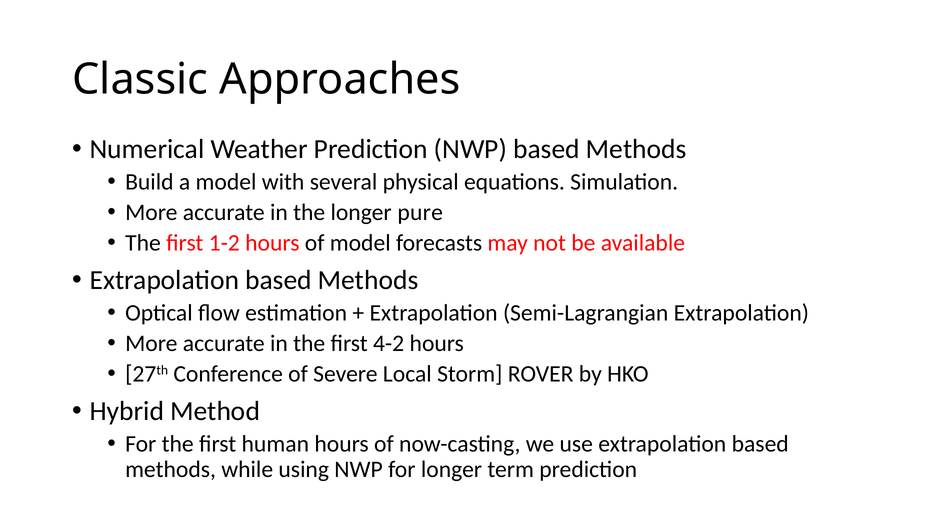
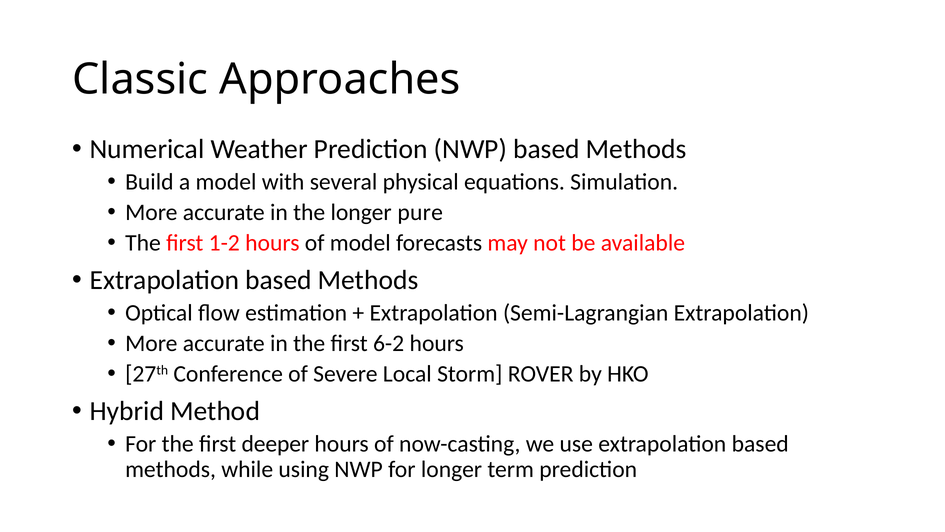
4-2: 4-2 -> 6-2 (389, 343)
human: human -> deeper (275, 443)
